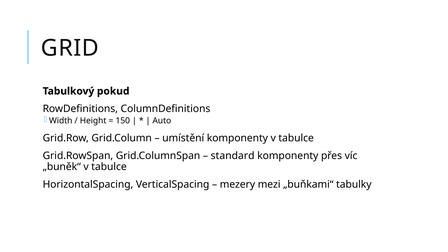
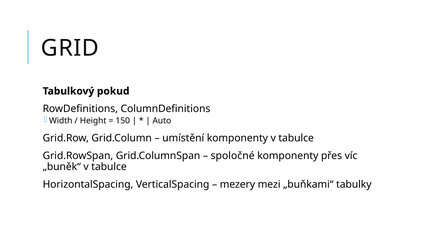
standard: standard -> spoločné (233, 156)
